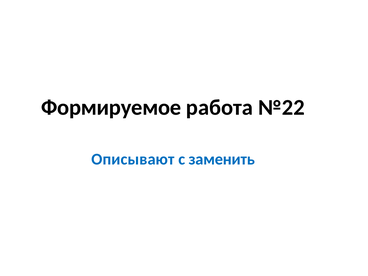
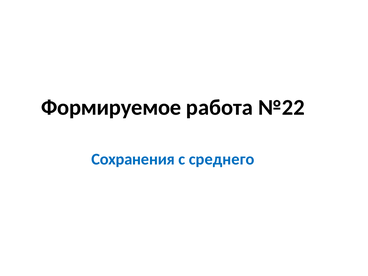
Описывают: Описывают -> Сохранения (133, 159)
заменить: заменить -> среднего (222, 159)
